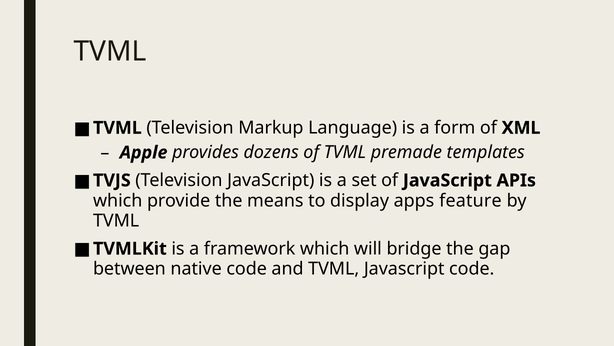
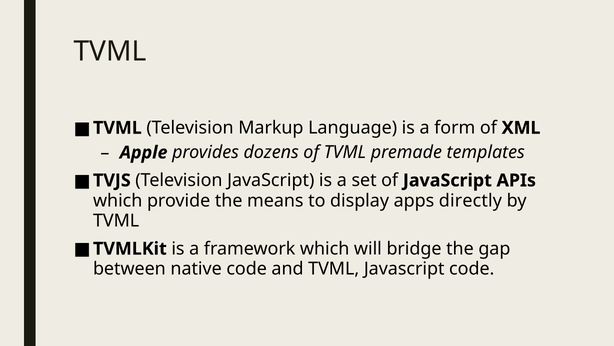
feature: feature -> directly (470, 200)
